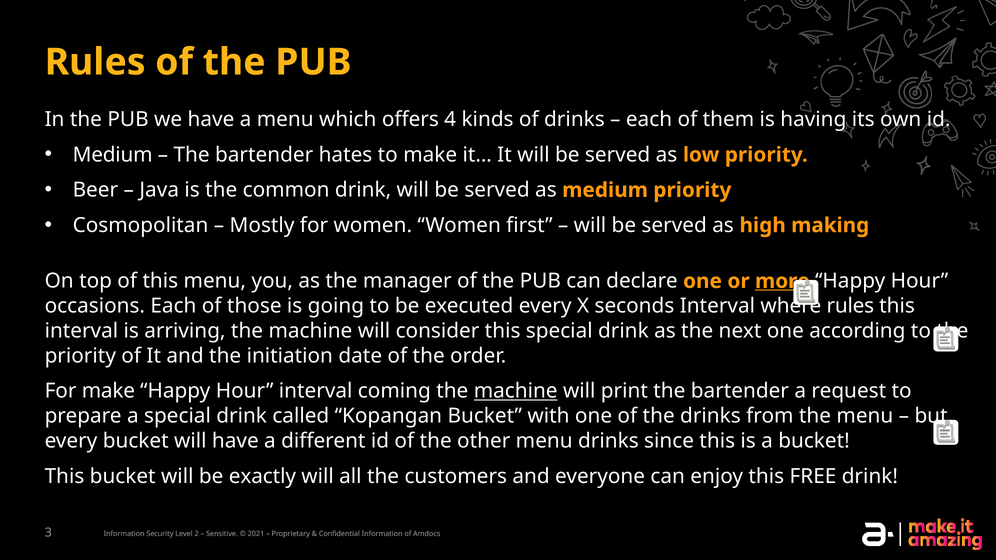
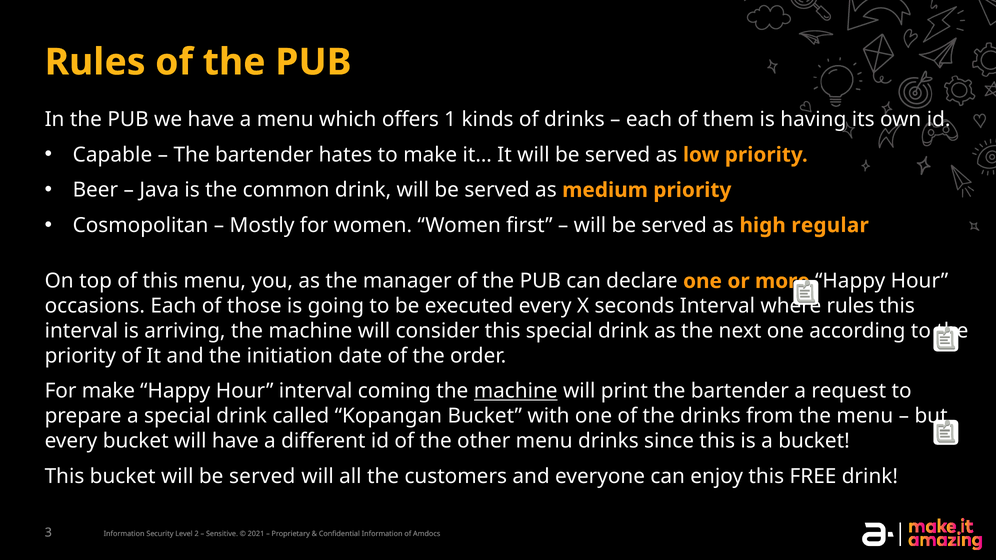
4: 4 -> 1 (450, 120)
Medium: Medium -> Capable (112, 155)
making: making -> regular (830, 225)
more underline: present -> none (782, 281)
bucket will be exactly: exactly -> served (262, 476)
